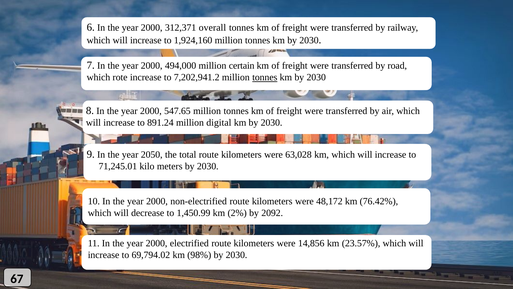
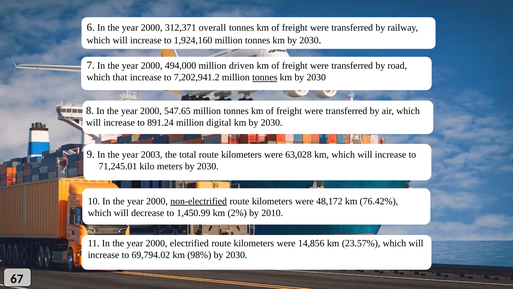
certain: certain -> driven (242, 66)
rote: rote -> that (120, 77)
2050: 2050 -> 2003 (152, 154)
non-electrified underline: none -> present (199, 201)
2092: 2092 -> 2010 (272, 213)
